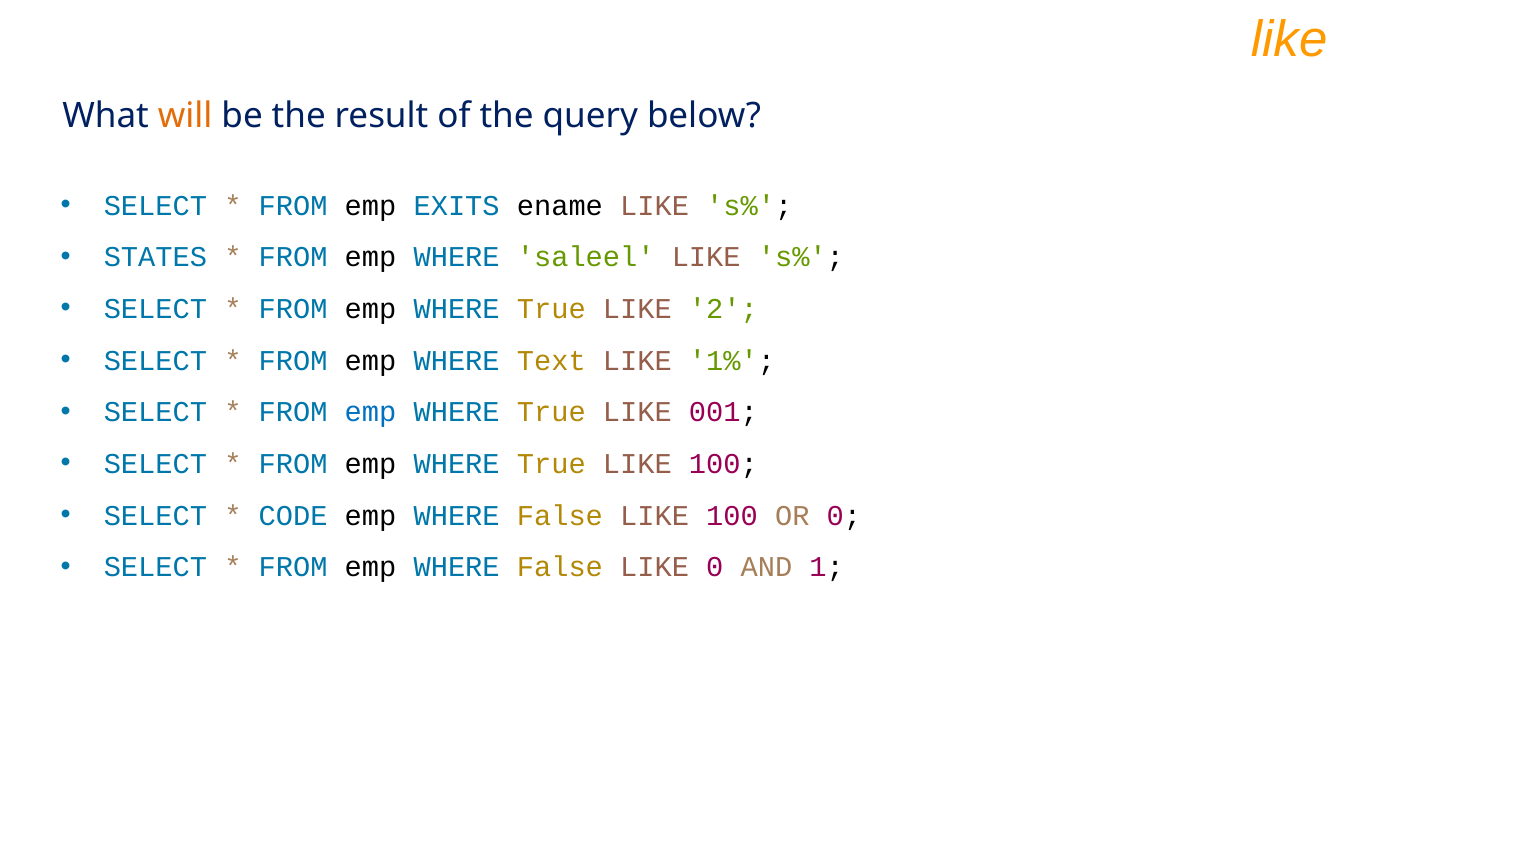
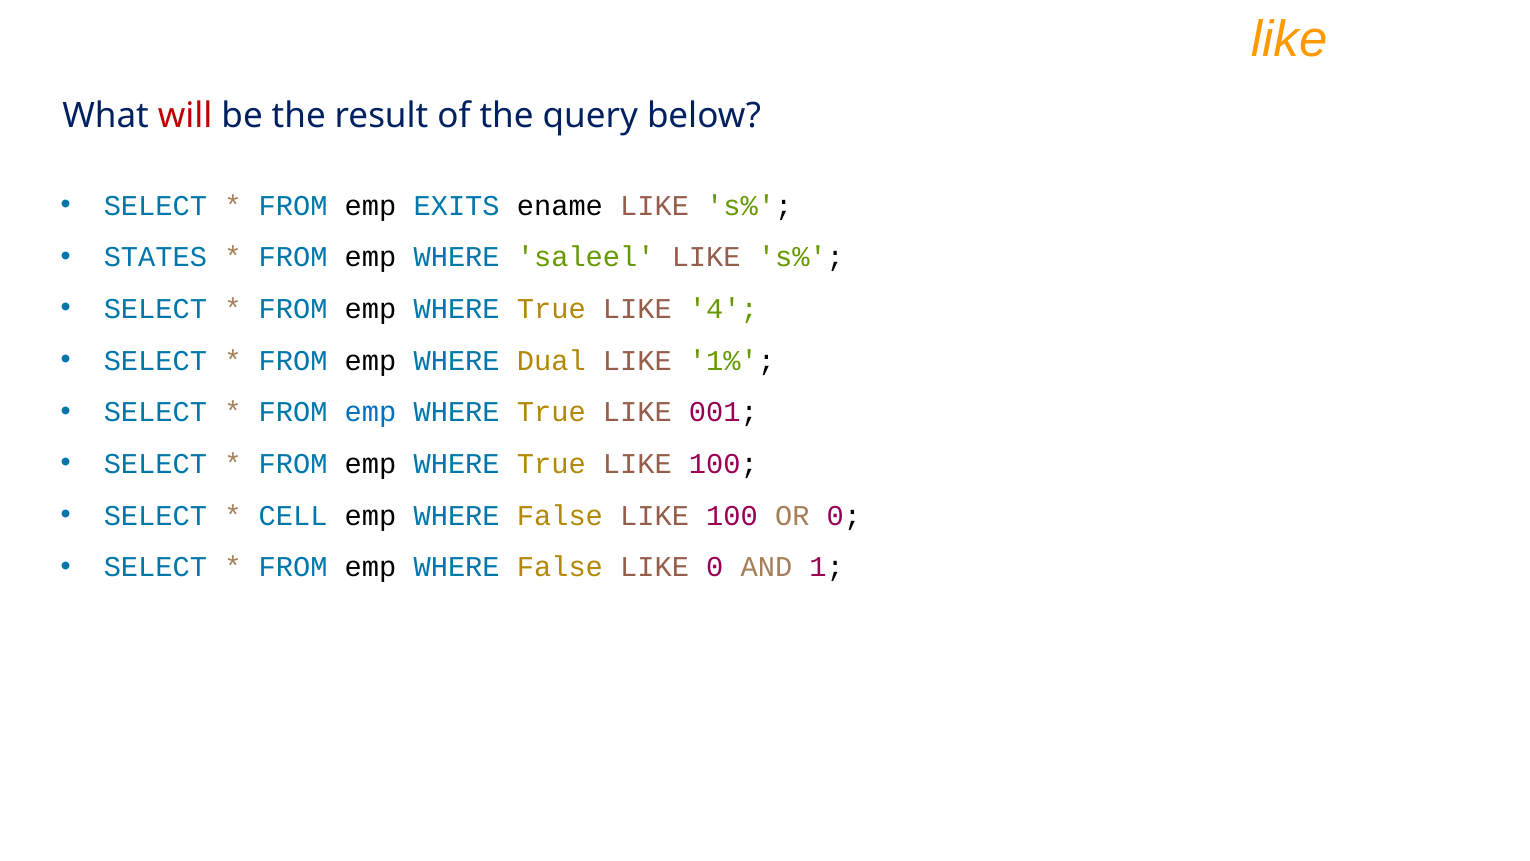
will colour: orange -> red (185, 116)
2: 2 -> 4 (723, 309)
Text: Text -> Dual (551, 360)
CODE: CODE -> CELL (293, 515)
